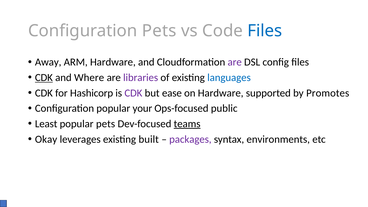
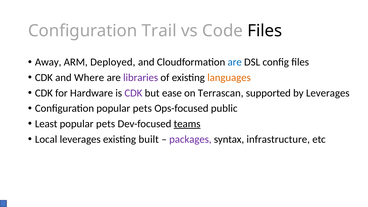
Configuration Pets: Pets -> Trail (159, 31)
Files colour: blue -> black (265, 31)
ARM Hardware: Hardware -> Deployed (113, 62)
are colour: purple -> blue (235, 62)
CDK underline: present -> none (44, 78)
languages colour: blue -> orange (229, 78)
Hashicorp: Hashicorp -> Hardware (92, 93)
on Hardware: Hardware -> Terrascan (221, 93)
by Promotes: Promotes -> Leverages (328, 93)
Configuration popular your: your -> pets (142, 108)
Okay: Okay -> Local (46, 139)
environments: environments -> infrastructure (278, 139)
